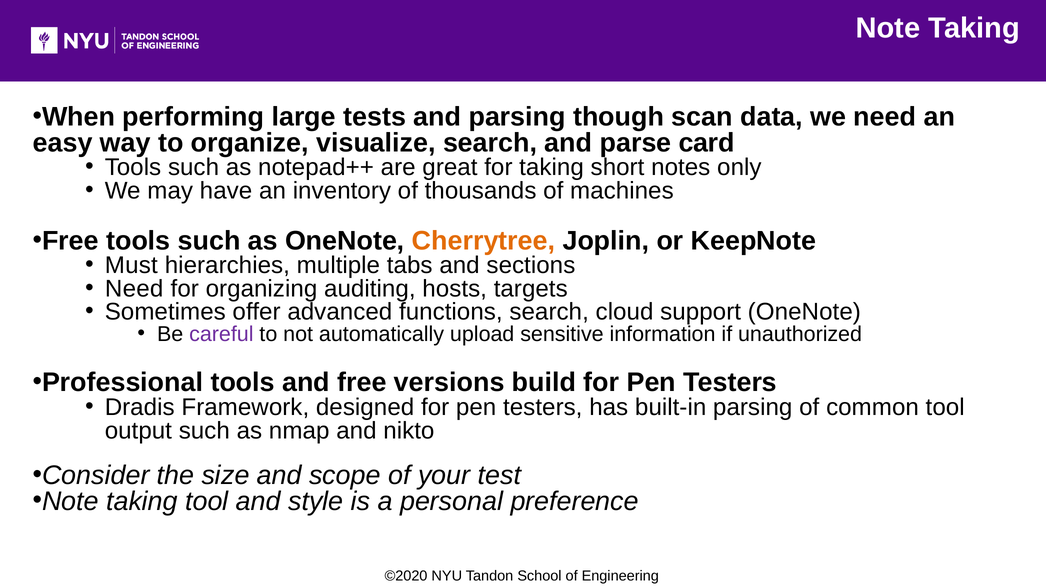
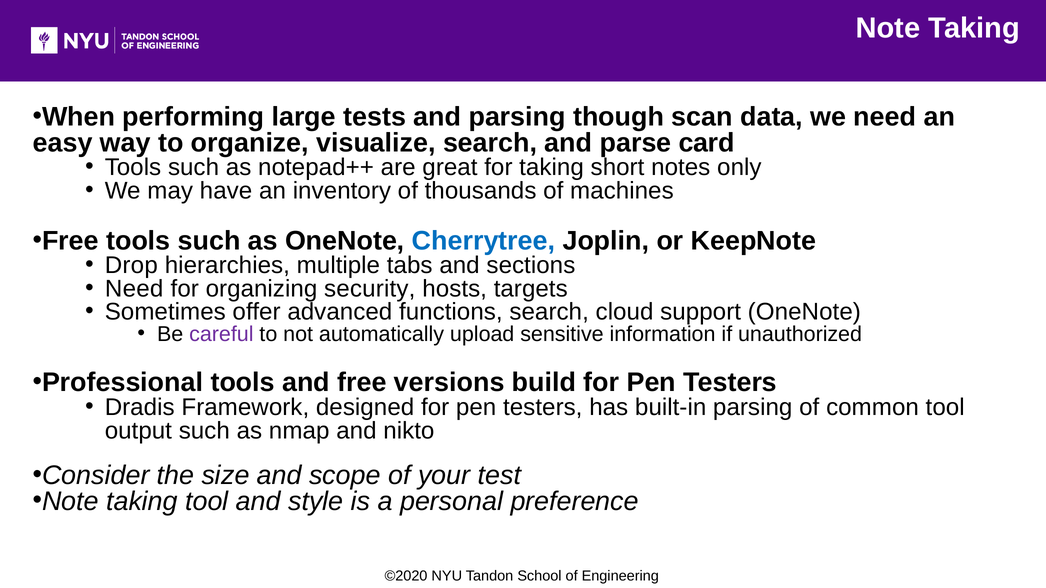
Cherrytree colour: orange -> blue (484, 241)
Must: Must -> Drop (131, 266)
auditing: auditing -> security (370, 289)
